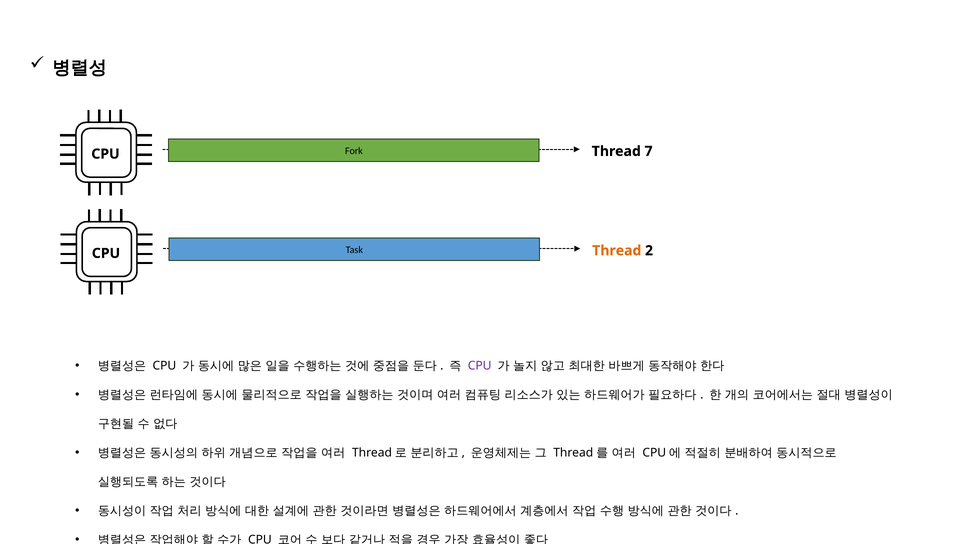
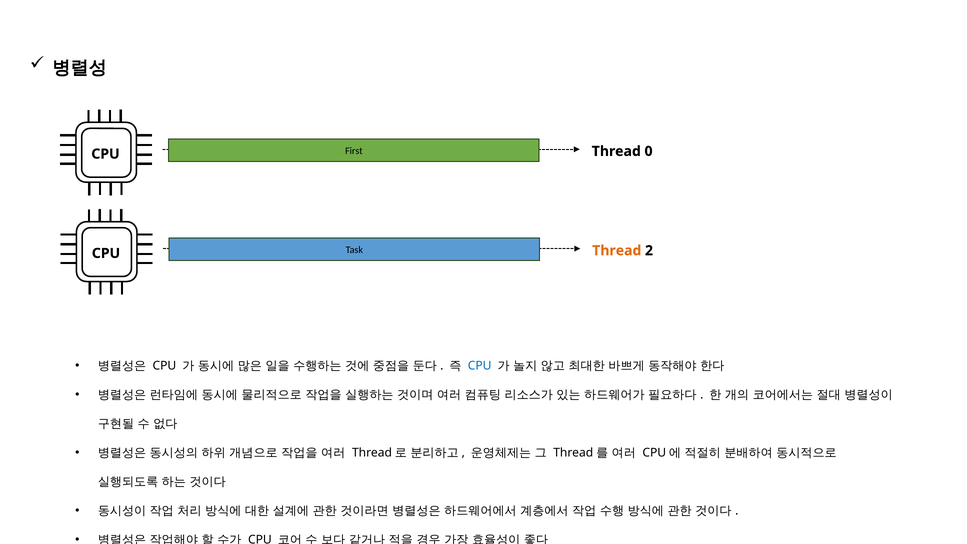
Fork: Fork -> First (354, 151)
7: 7 -> 0 (649, 151)
CPU colour: purple -> blue (480, 366)
